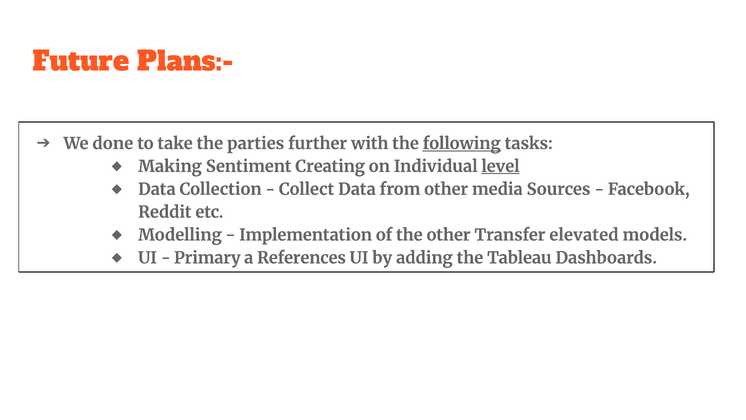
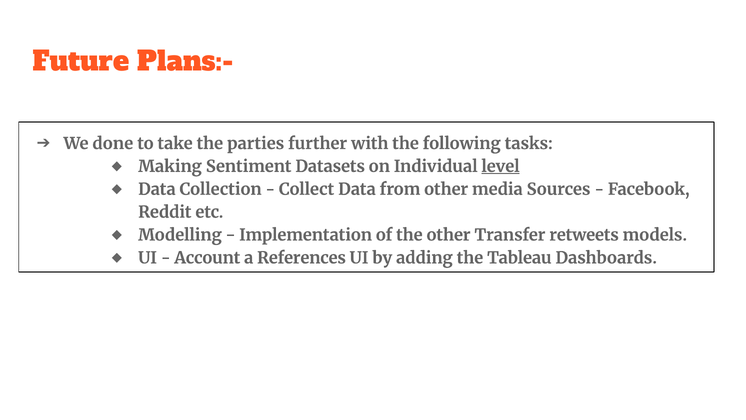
following underline: present -> none (462, 144)
Creating: Creating -> Datasets (330, 166)
elevated: elevated -> retweets (584, 235)
Primary: Primary -> Account (207, 258)
